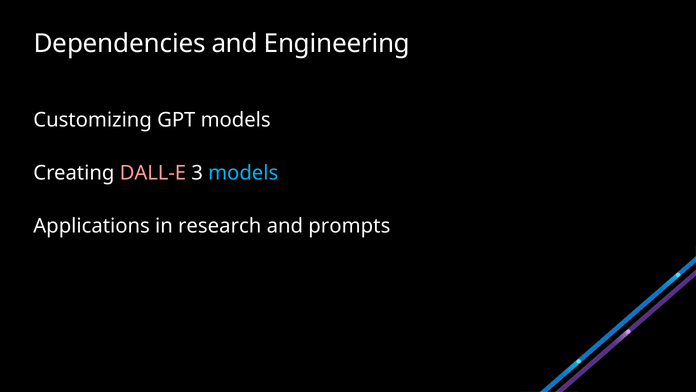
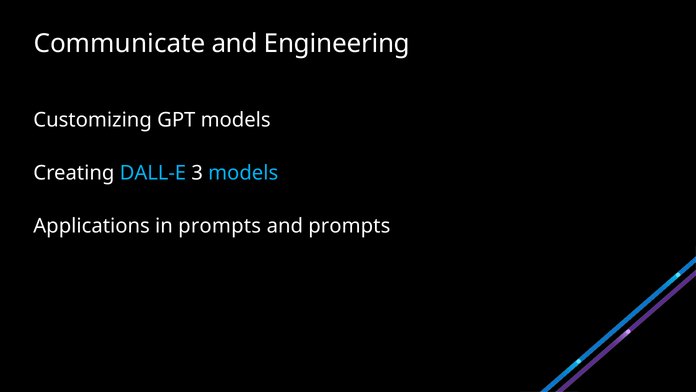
Dependencies: Dependencies -> Communicate (120, 44)
DALL-E colour: pink -> light blue (153, 173)
in research: research -> prompts (220, 226)
